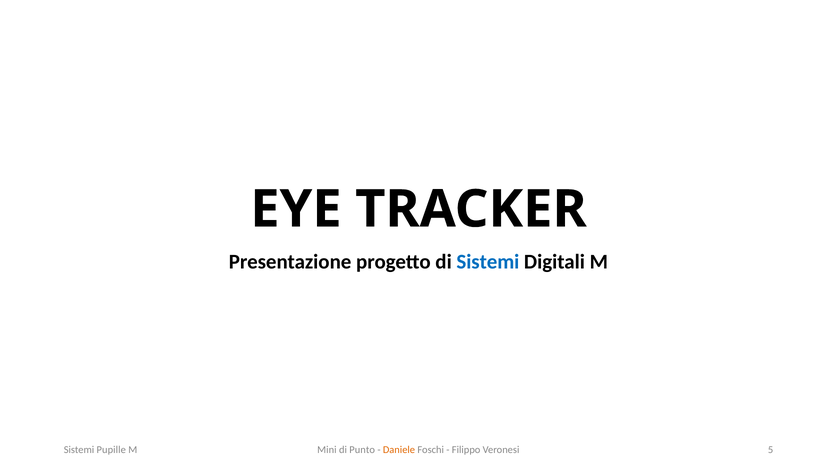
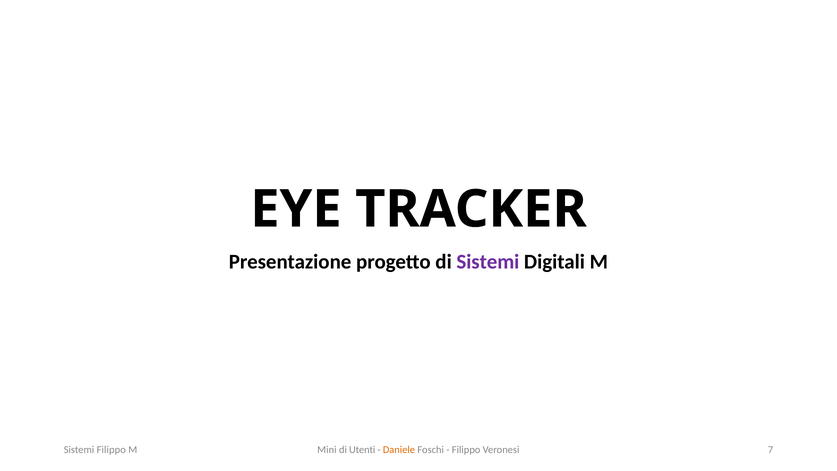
Sistemi colour: blue -> purple (488, 262)
Punto: Punto -> Utenti (362, 450)
5: 5 -> 7 (771, 450)
Sistemi Pupille: Pupille -> Filippo (111, 450)
